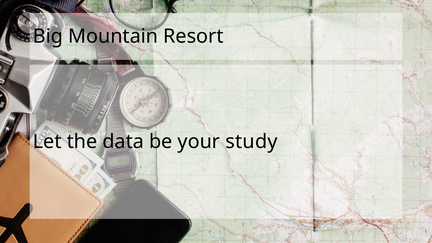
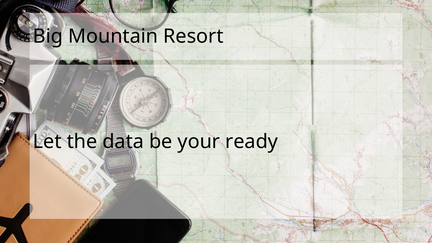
study: study -> ready (252, 142)
